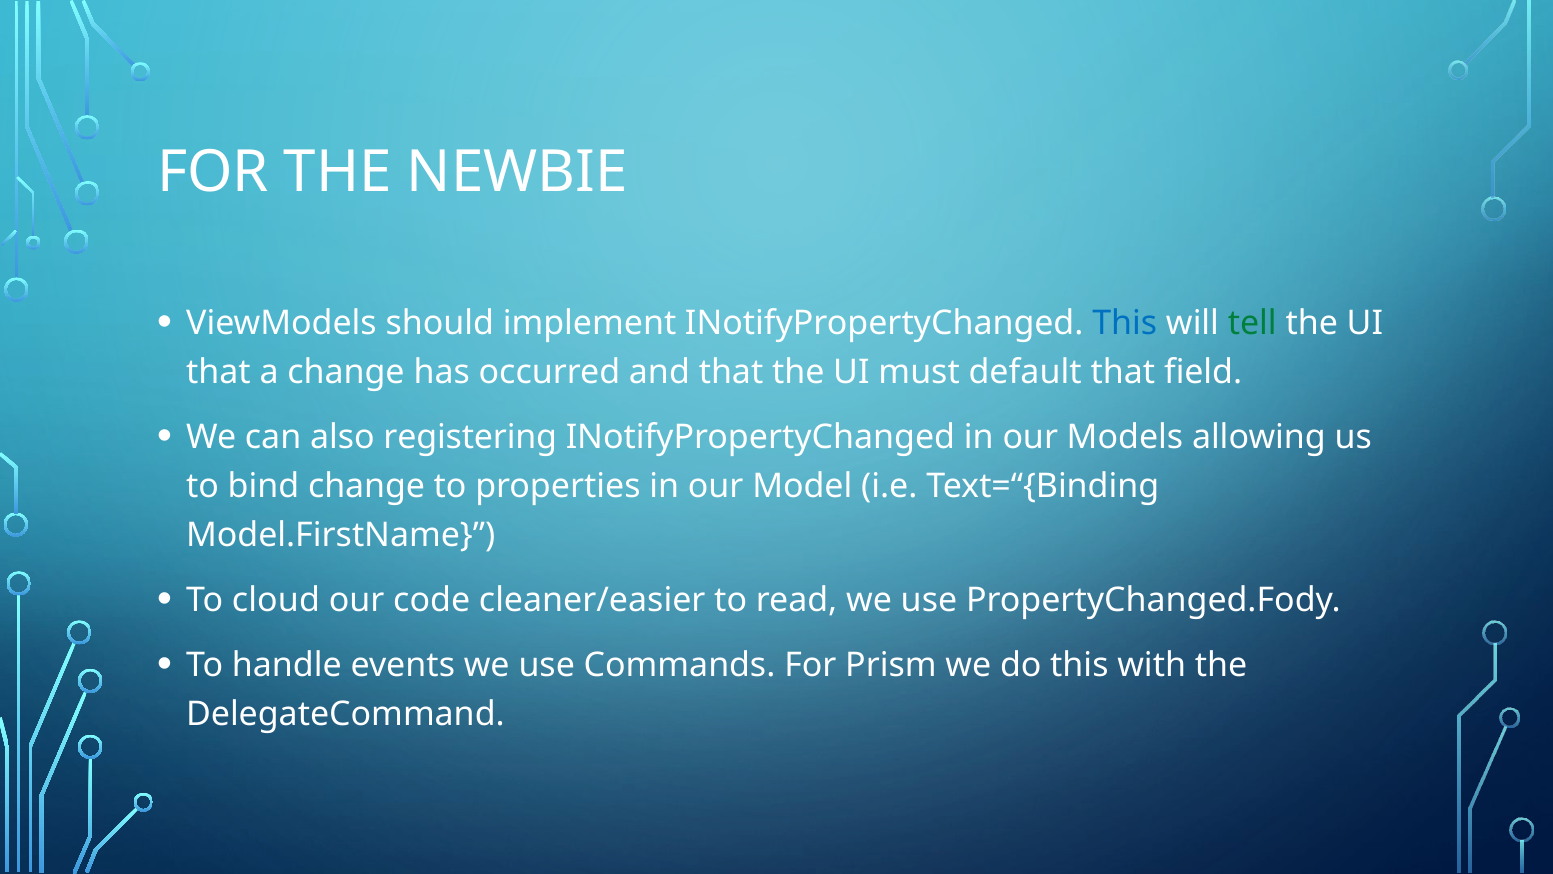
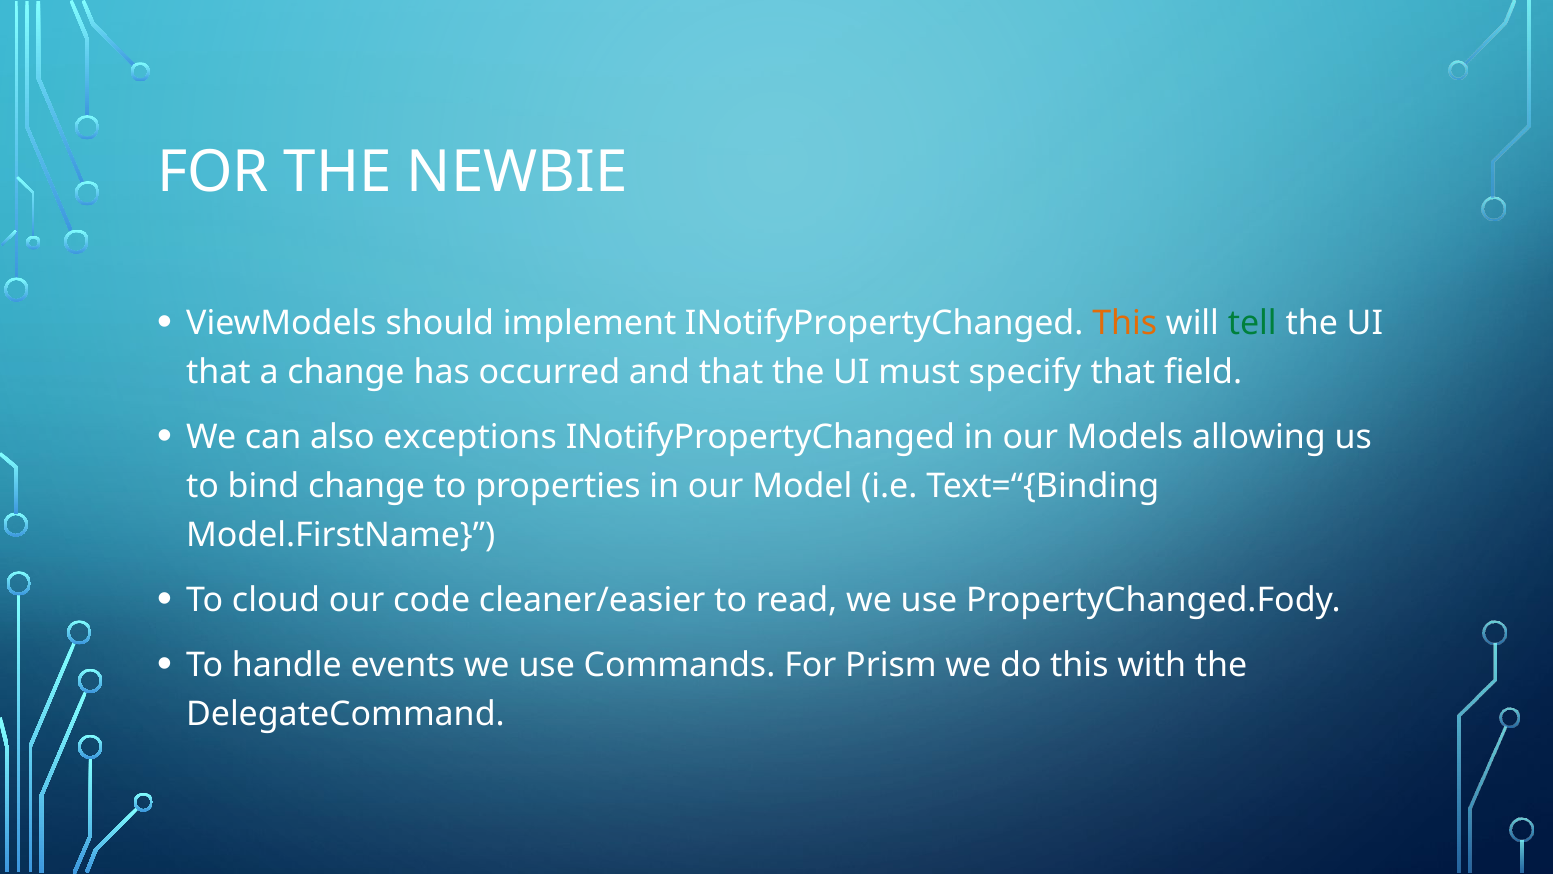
This colour: blue -> orange (1125, 323)
default: default -> specify (1025, 372)
registering: registering -> exceptions (470, 437)
